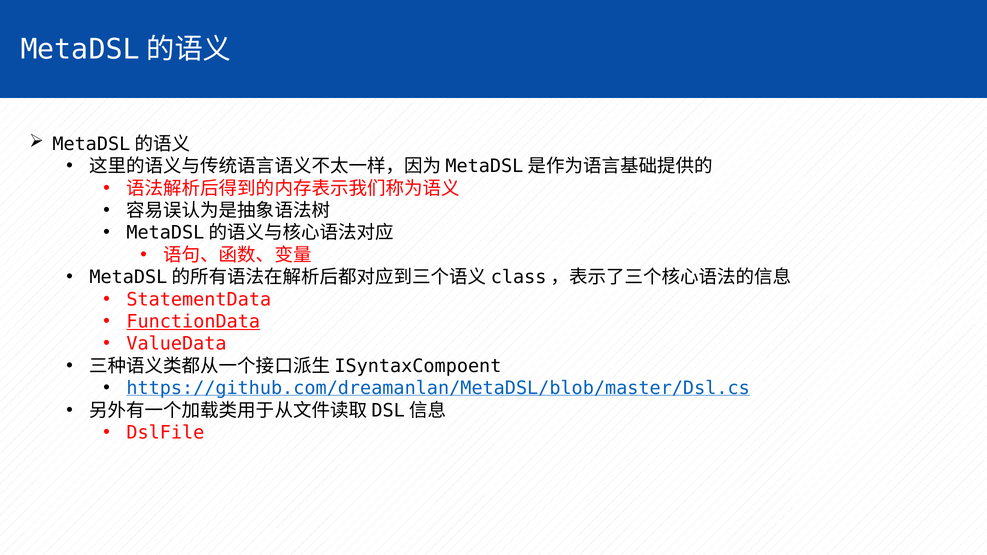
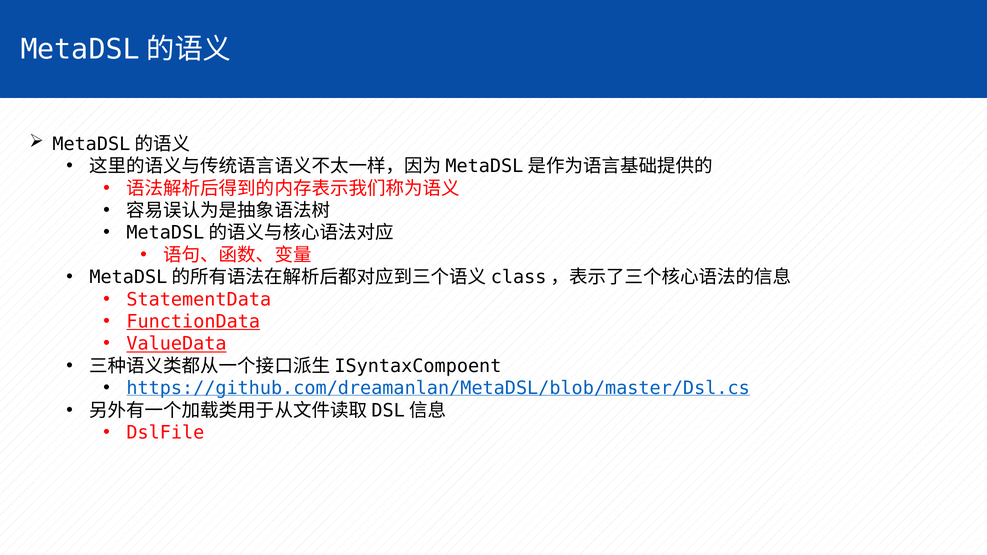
ValueData underline: none -> present (177, 344)
